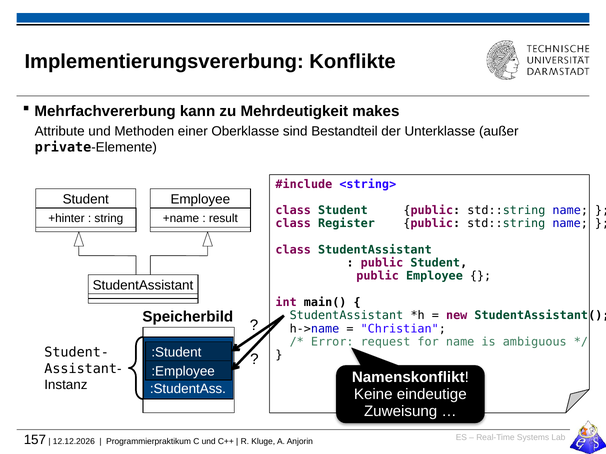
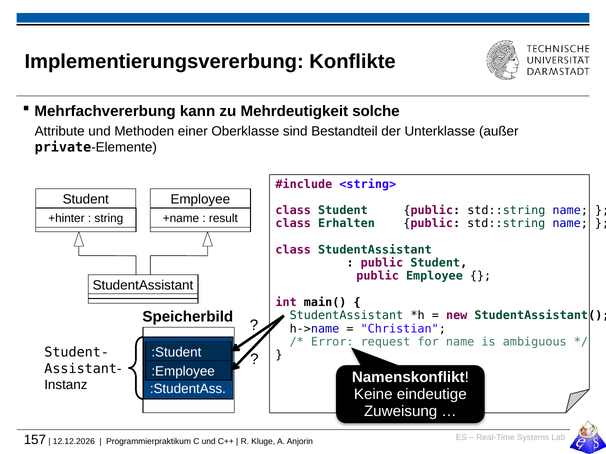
makes: makes -> solche (376, 112)
Register: Register -> Erhalten (347, 224)
